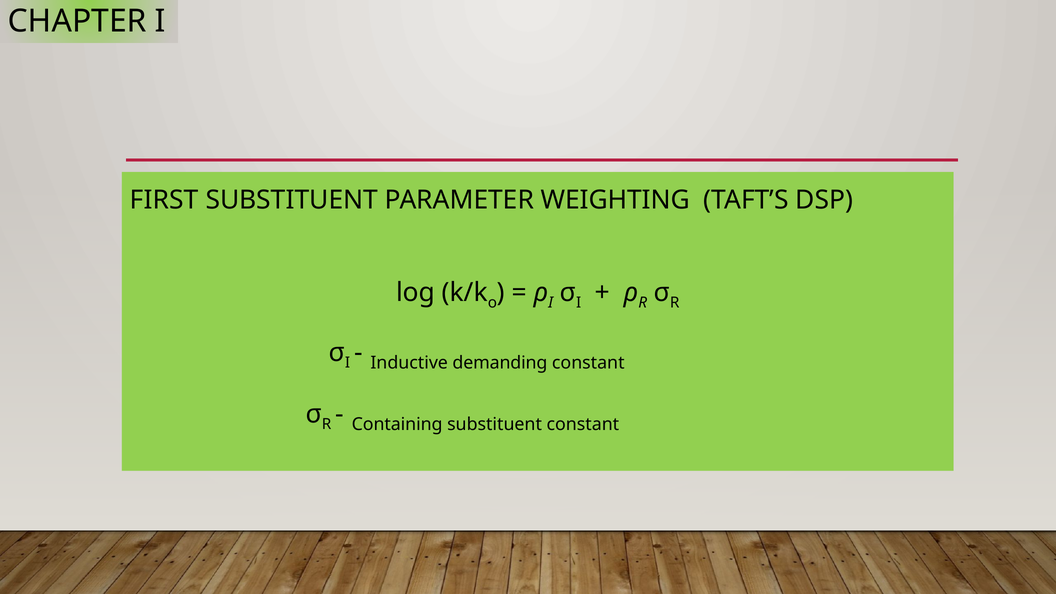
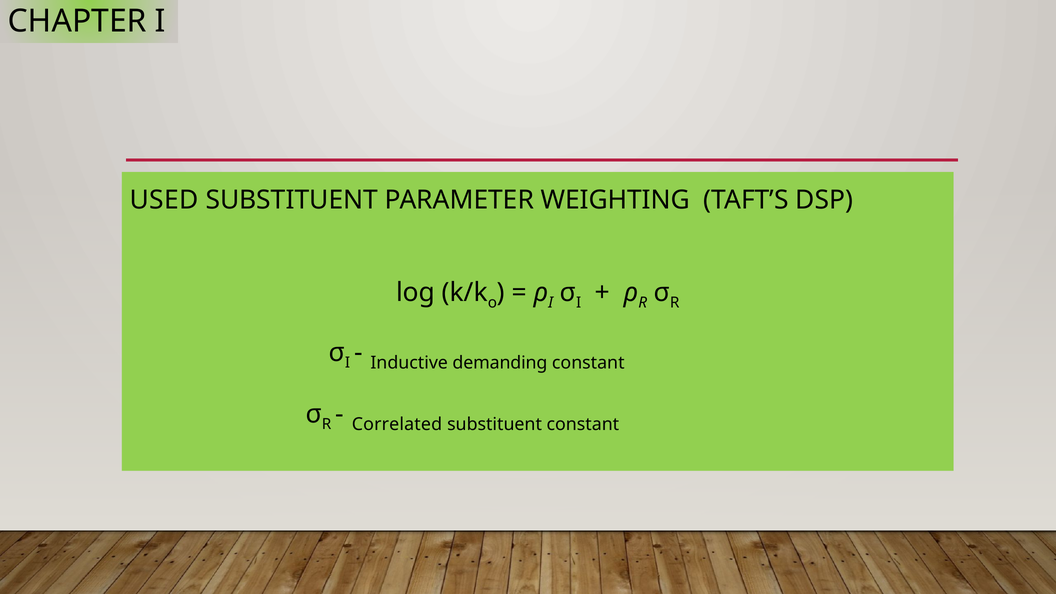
FIRST: FIRST -> USED (164, 200)
Containing: Containing -> Correlated (397, 424)
